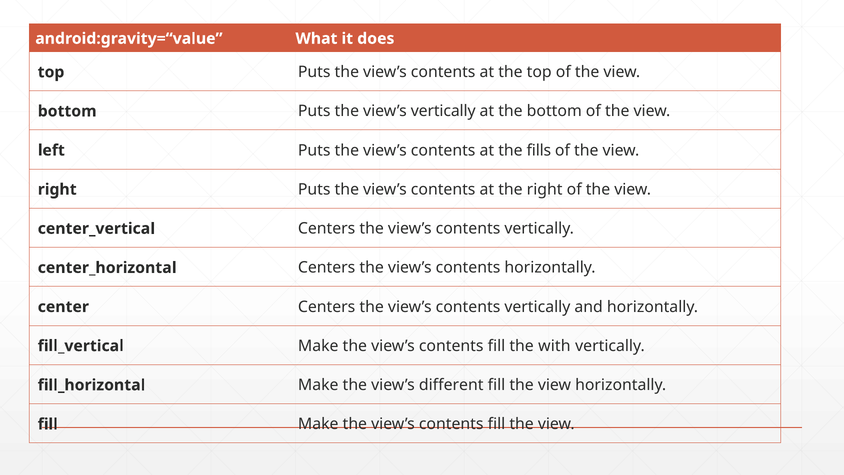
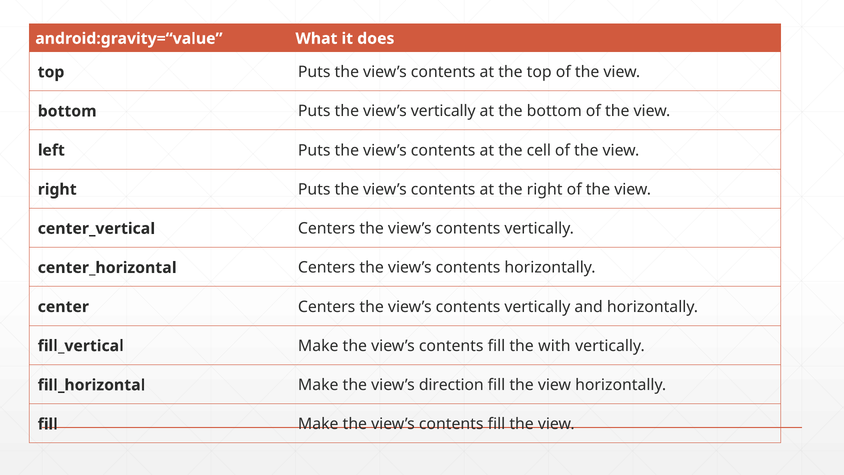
fills: fills -> cell (539, 150)
different: different -> direction (451, 385)
